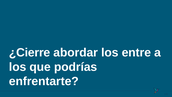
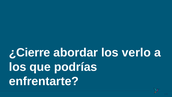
entre: entre -> verlo (136, 52)
